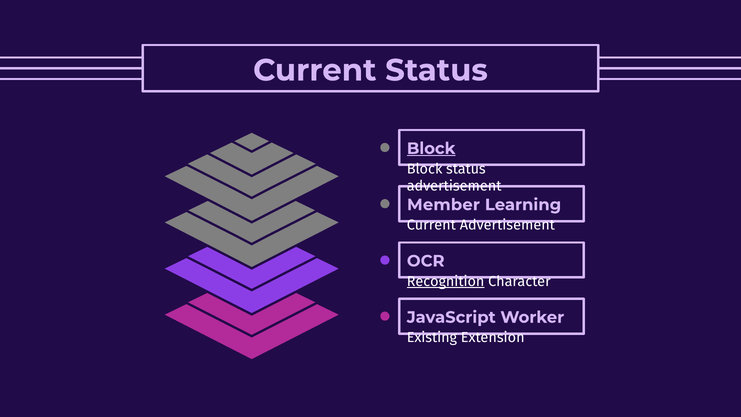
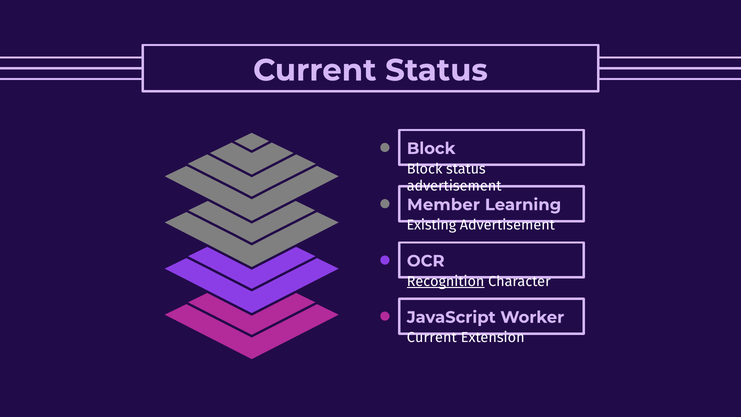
Block underline: present -> none (431, 148)
Current: Current -> Existing (431, 225)
Existing: Existing -> Current (432, 338)
